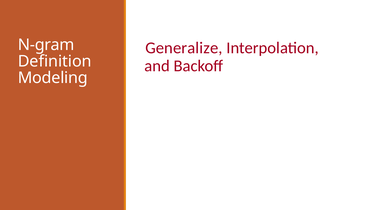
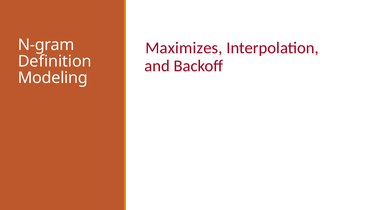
Generalize: Generalize -> Maximizes (184, 48)
